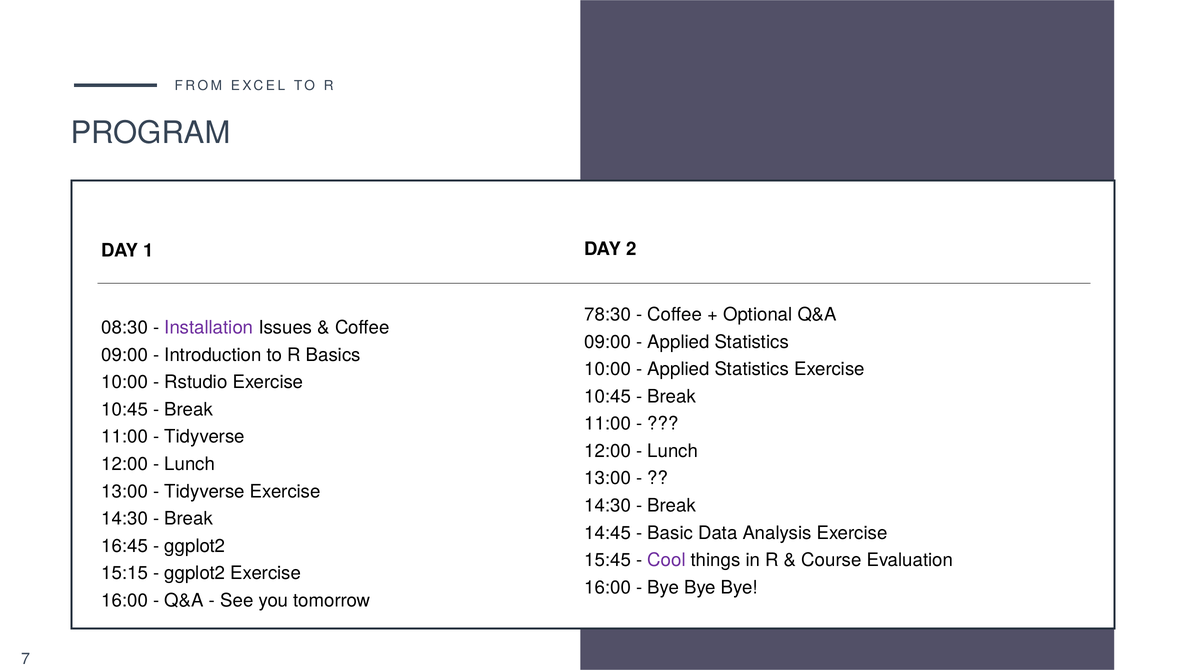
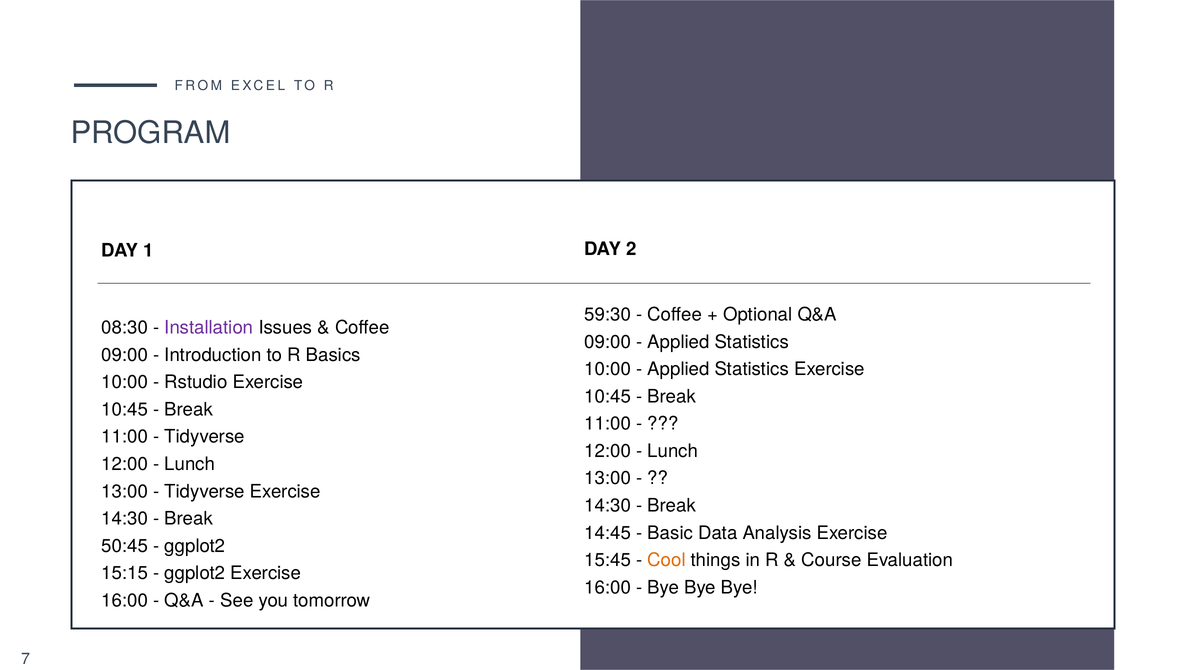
78:30: 78:30 -> 59:30 (608, 315)
16:45: 16:45 -> 50:45 (125, 546)
Cool colour: purple -> orange (667, 560)
